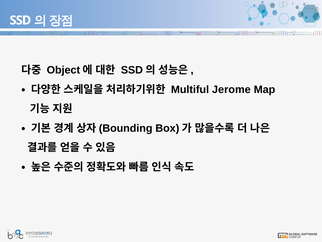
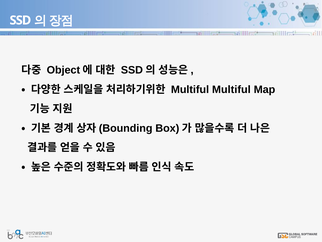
Multiful Jerome: Jerome -> Multiful (231, 89)
